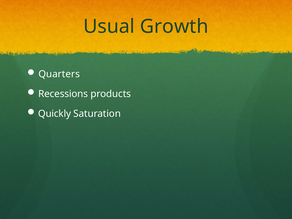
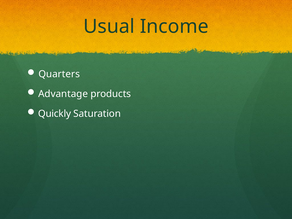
Growth: Growth -> Income (174, 27)
Recessions: Recessions -> Advantage (63, 94)
